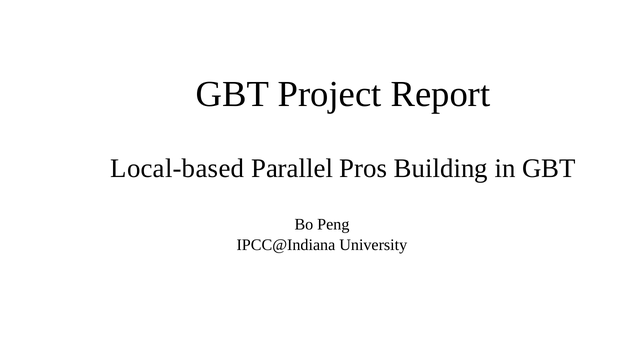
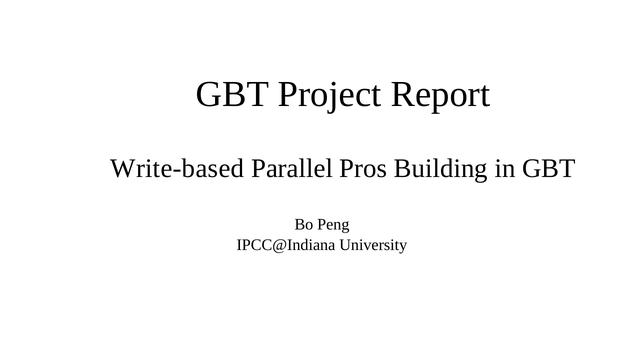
Local-based: Local-based -> Write-based (177, 168)
